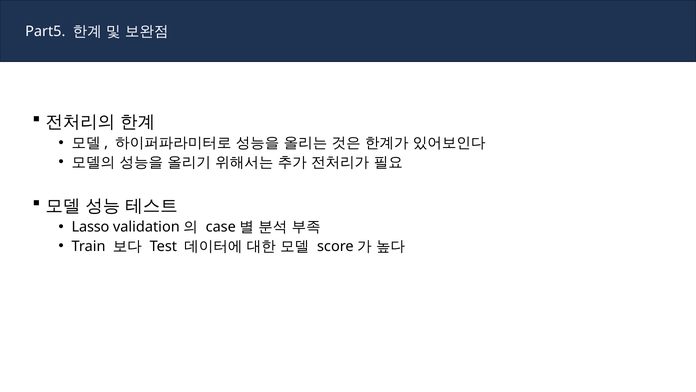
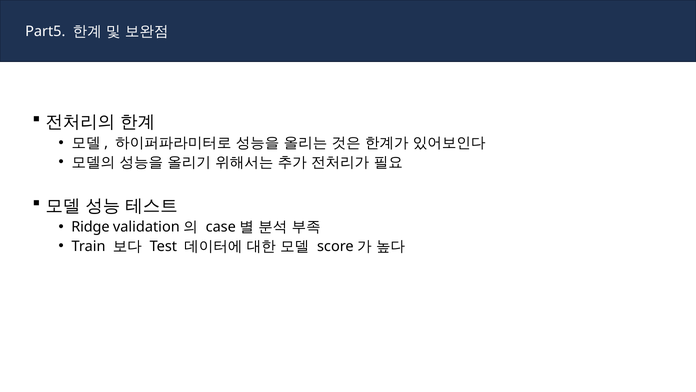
Lasso: Lasso -> Ridge (90, 227)
